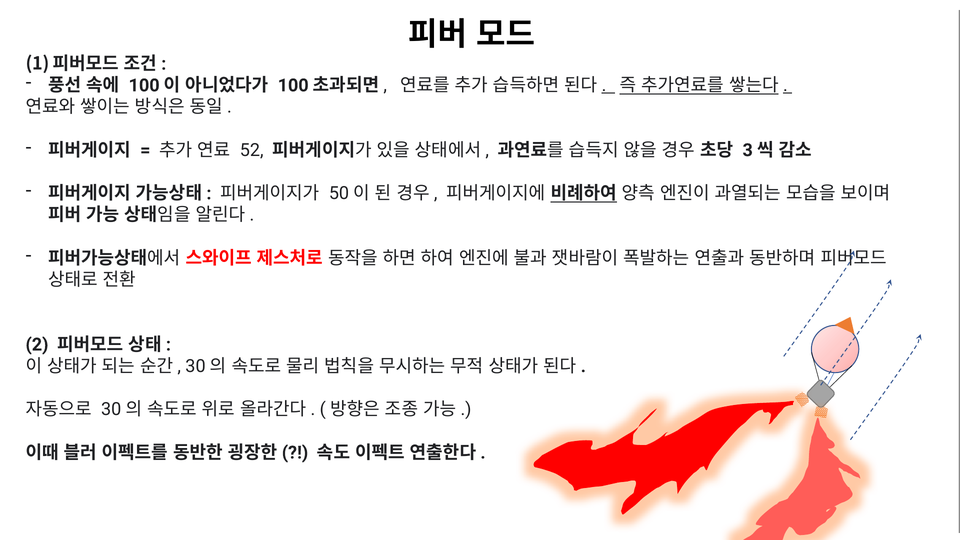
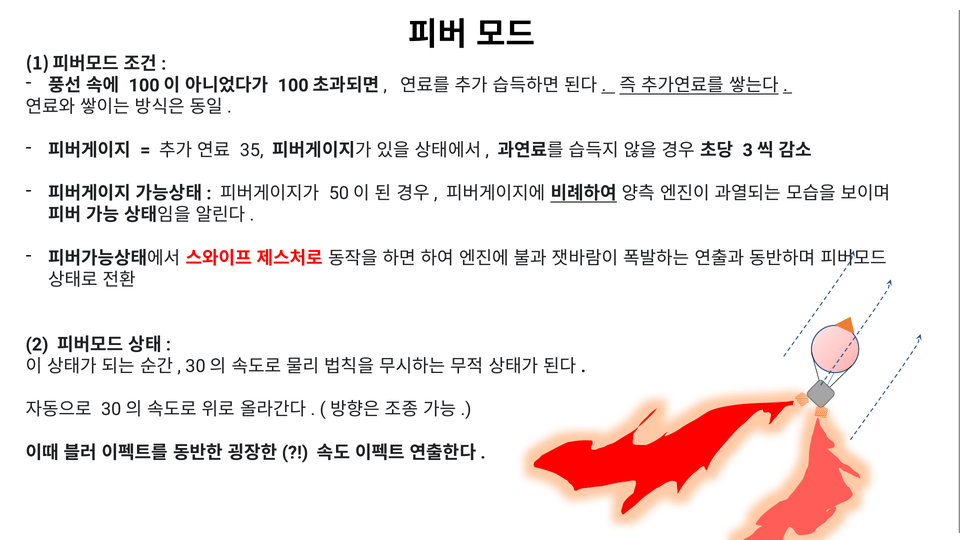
52: 52 -> 35 (252, 150)
